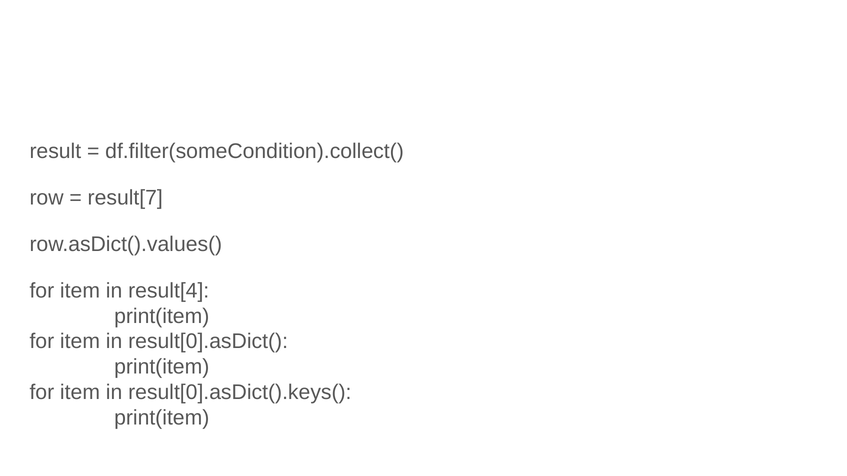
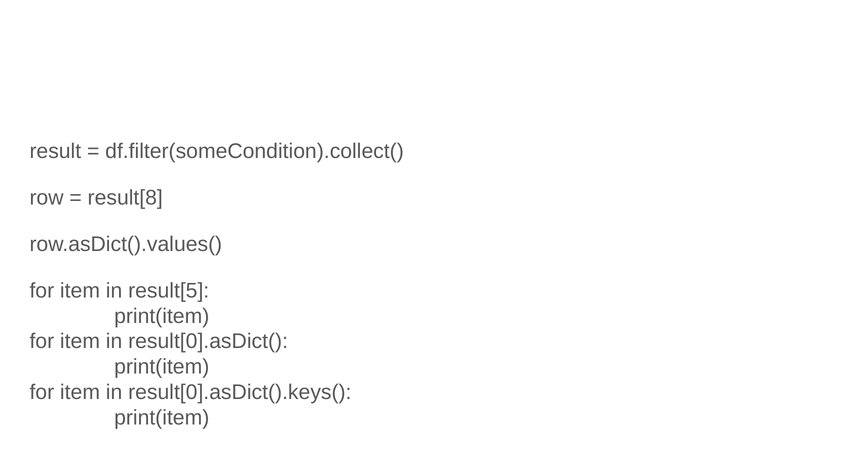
result[7: result[7 -> result[8 (125, 198)
result[4: result[4 -> result[5 (169, 291)
